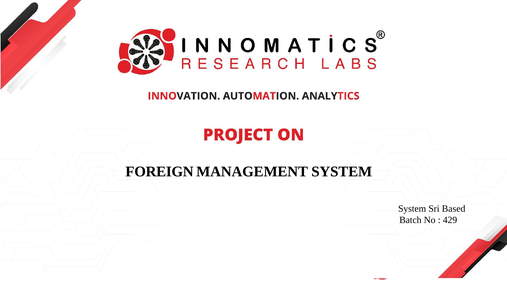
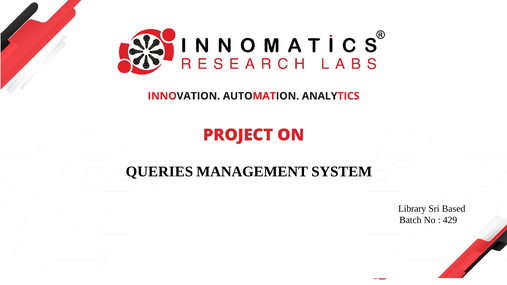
FOREIGN: FOREIGN -> QUERIES (159, 172)
System: System -> Library (412, 209)
